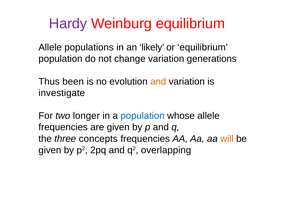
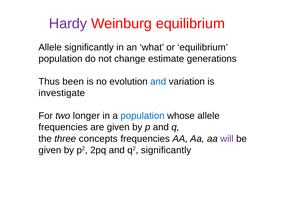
Allele populations: populations -> significantly (89, 47)
likely: likely -> what (152, 47)
change variation: variation -> estimate (166, 59)
and colour: orange -> blue (158, 82)
will colour: orange -> purple (227, 139)
q2 overlapping: overlapping -> significantly (166, 150)
